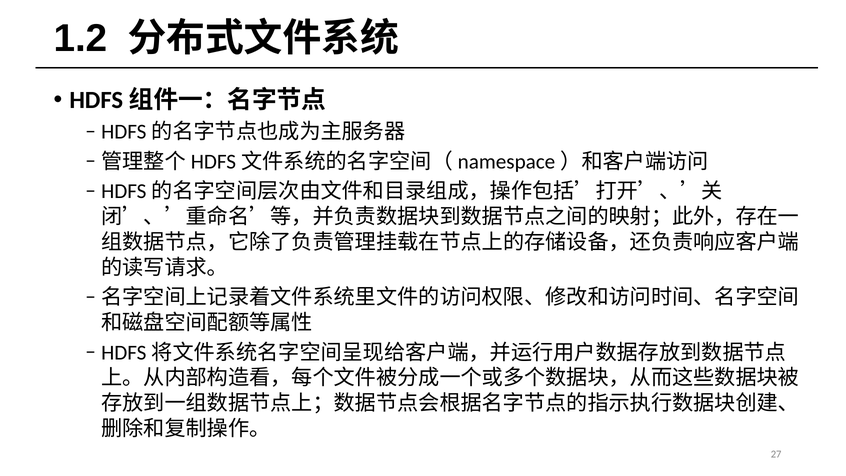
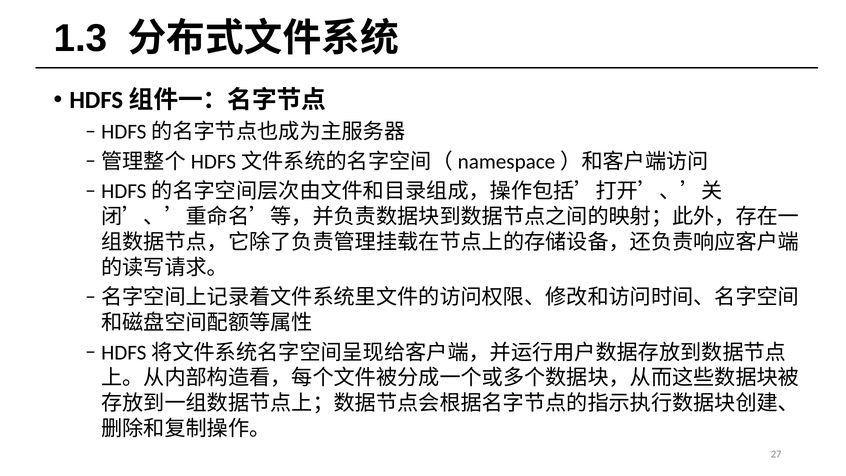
1.2: 1.2 -> 1.3 (80, 38)
